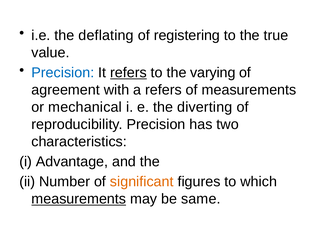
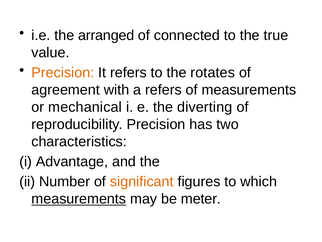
deflating: deflating -> arranged (106, 35)
registering: registering -> connected (187, 35)
Precision colour: blue -> orange (63, 73)
refers underline: present -> none (128, 73)
varying: varying -> rotates (213, 73)
same: same -> meter (201, 199)
